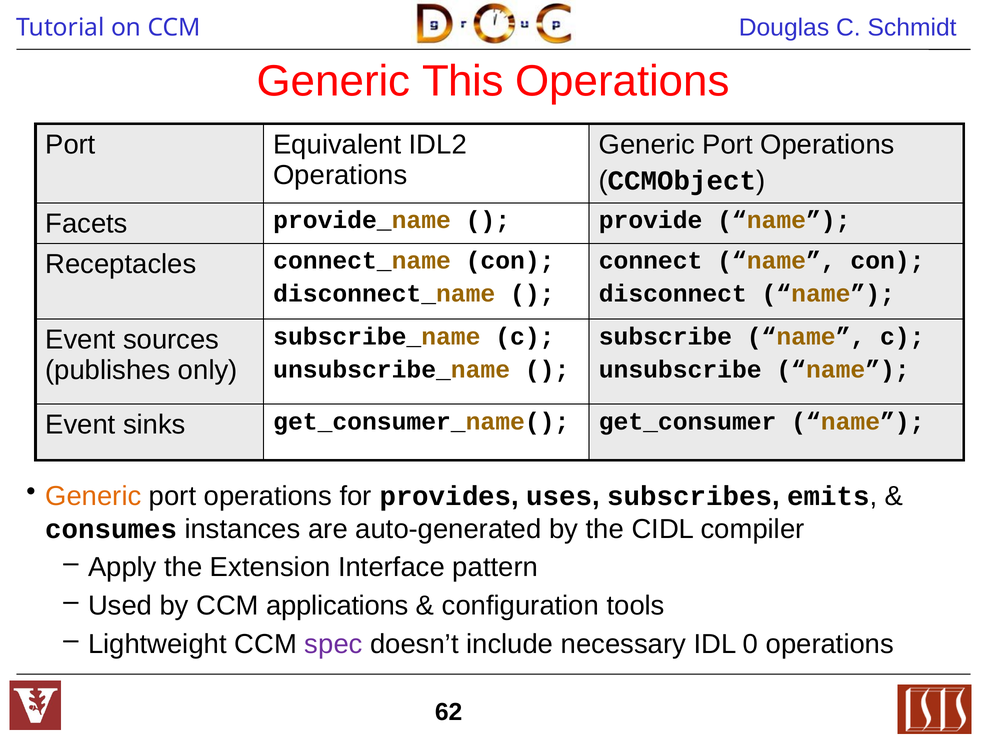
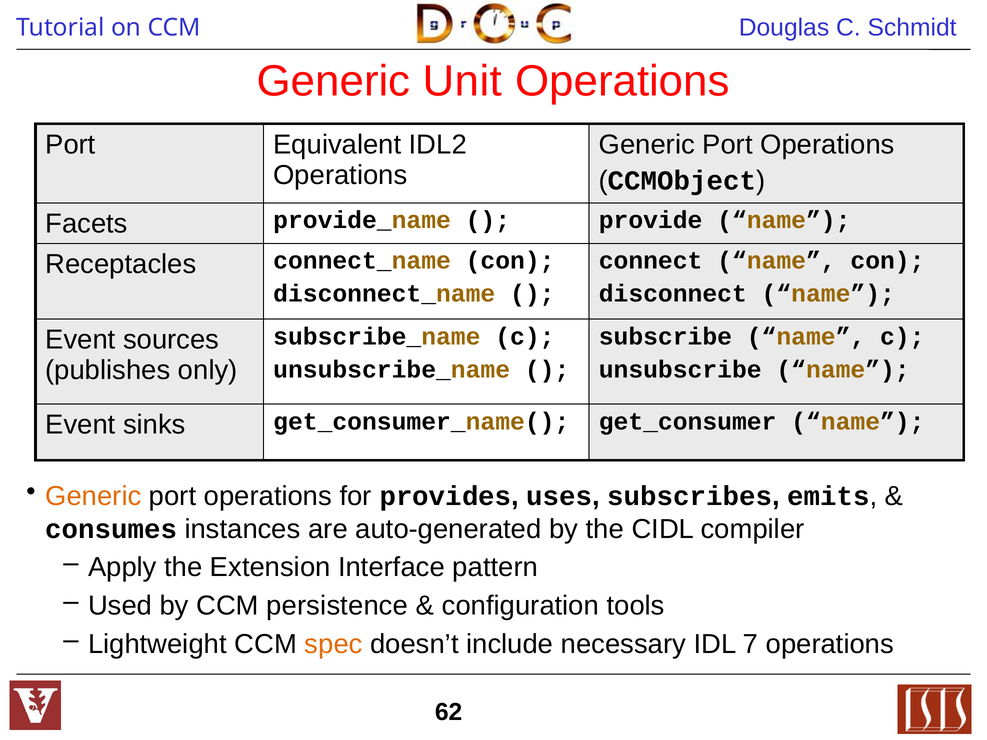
This: This -> Unit (462, 81)
applications: applications -> persistence (337, 606)
spec colour: purple -> orange (333, 644)
0: 0 -> 7 (751, 644)
